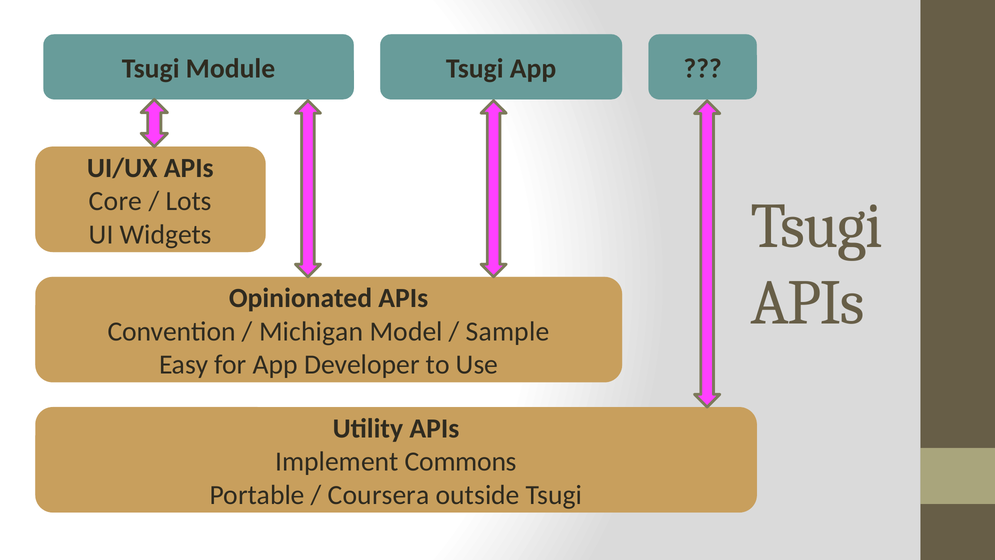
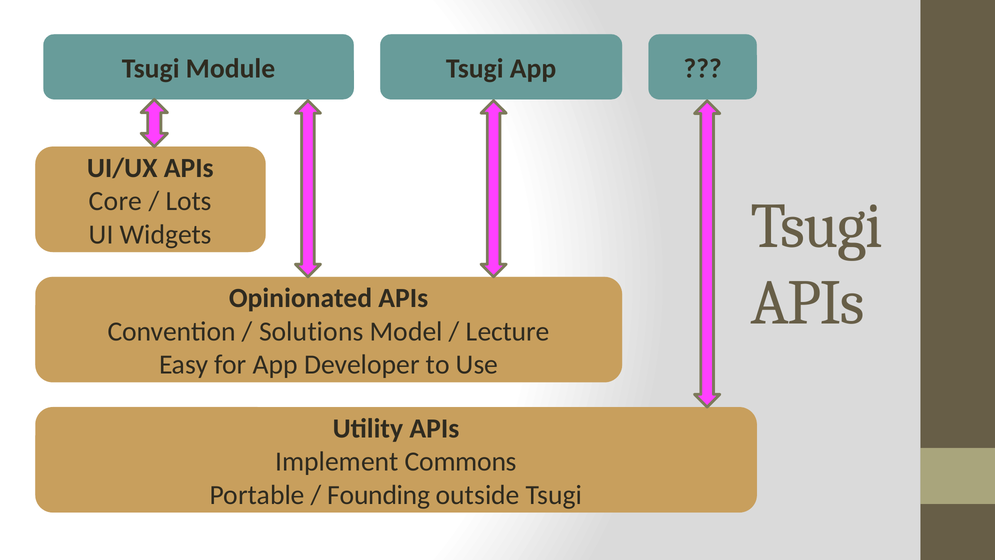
Michigan: Michigan -> Solutions (311, 331)
Sample: Sample -> Lecture (508, 331)
Coursera: Coursera -> Founding (379, 495)
